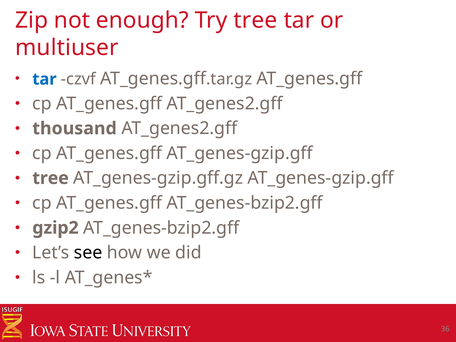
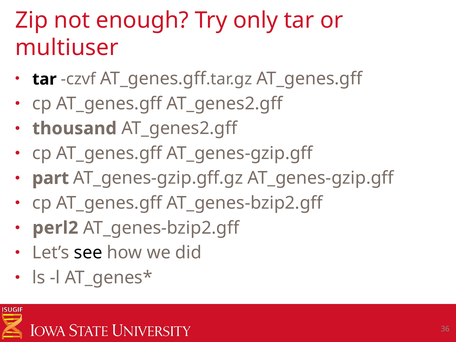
Try tree: tree -> only (256, 20)
tar colour: blue -> black (44, 79)
tree: tree -> part (51, 178)
gzip2: gzip2 -> perl2 (55, 228)
